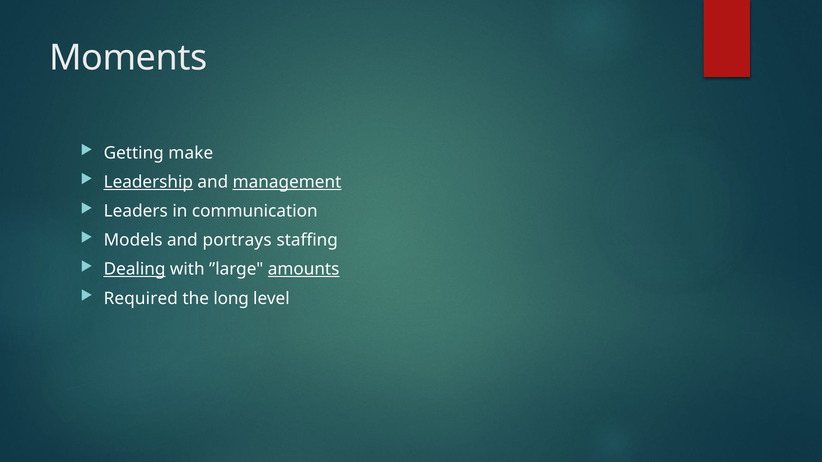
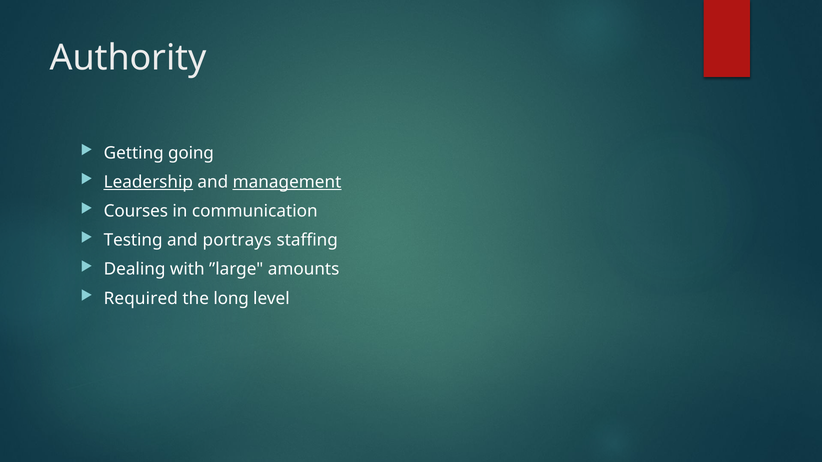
Moments: Moments -> Authority (128, 58)
make: make -> going (191, 153)
Leaders: Leaders -> Courses (136, 211)
Models: Models -> Testing (133, 240)
Dealing underline: present -> none (135, 269)
amounts underline: present -> none (304, 269)
